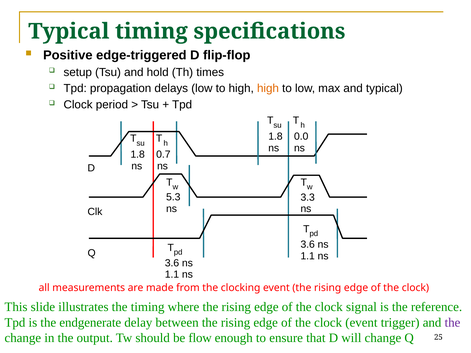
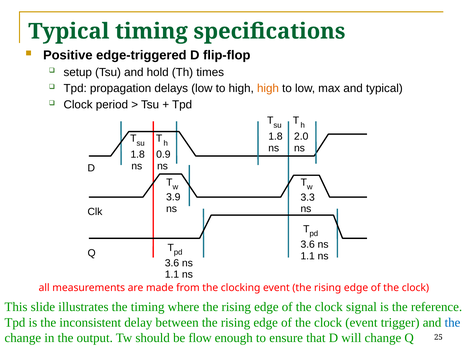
0.0: 0.0 -> 2.0 (301, 136)
0.7: 0.7 -> 0.9 (163, 155)
5.3: 5.3 -> 3.9 (173, 197)
endgenerate: endgenerate -> inconsistent (90, 322)
the colour: purple -> blue (452, 322)
